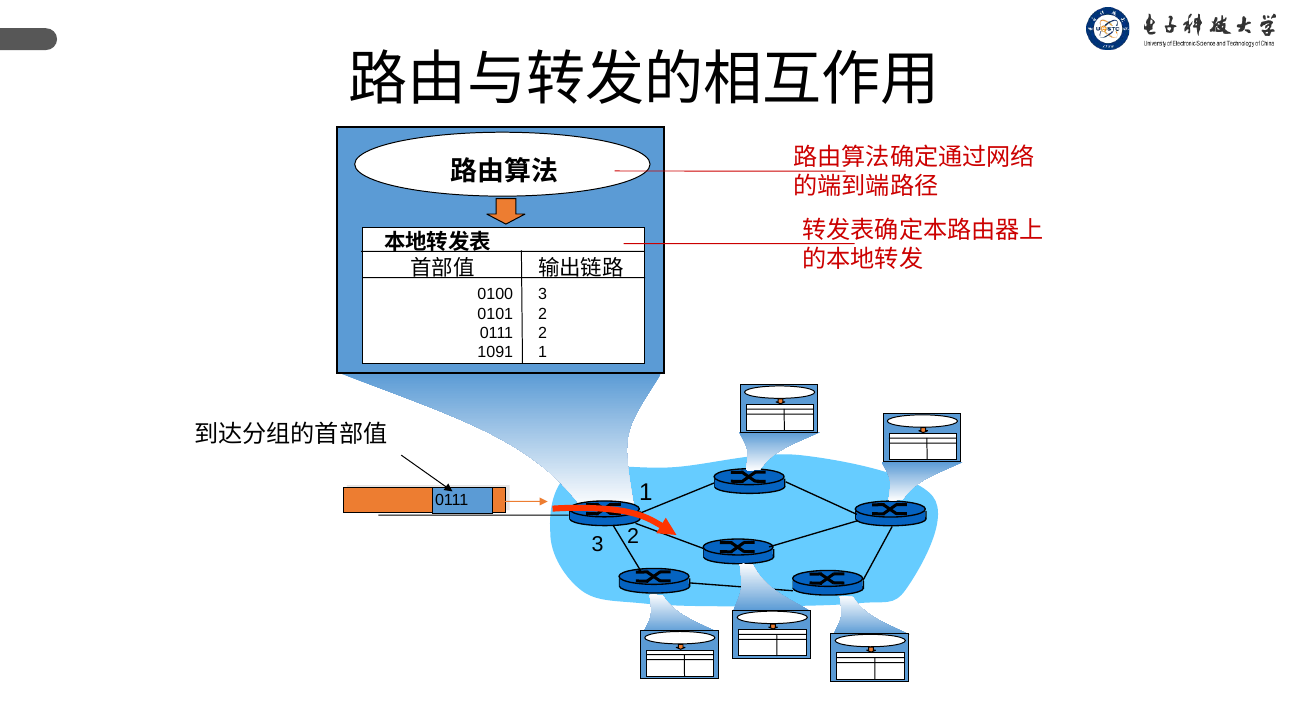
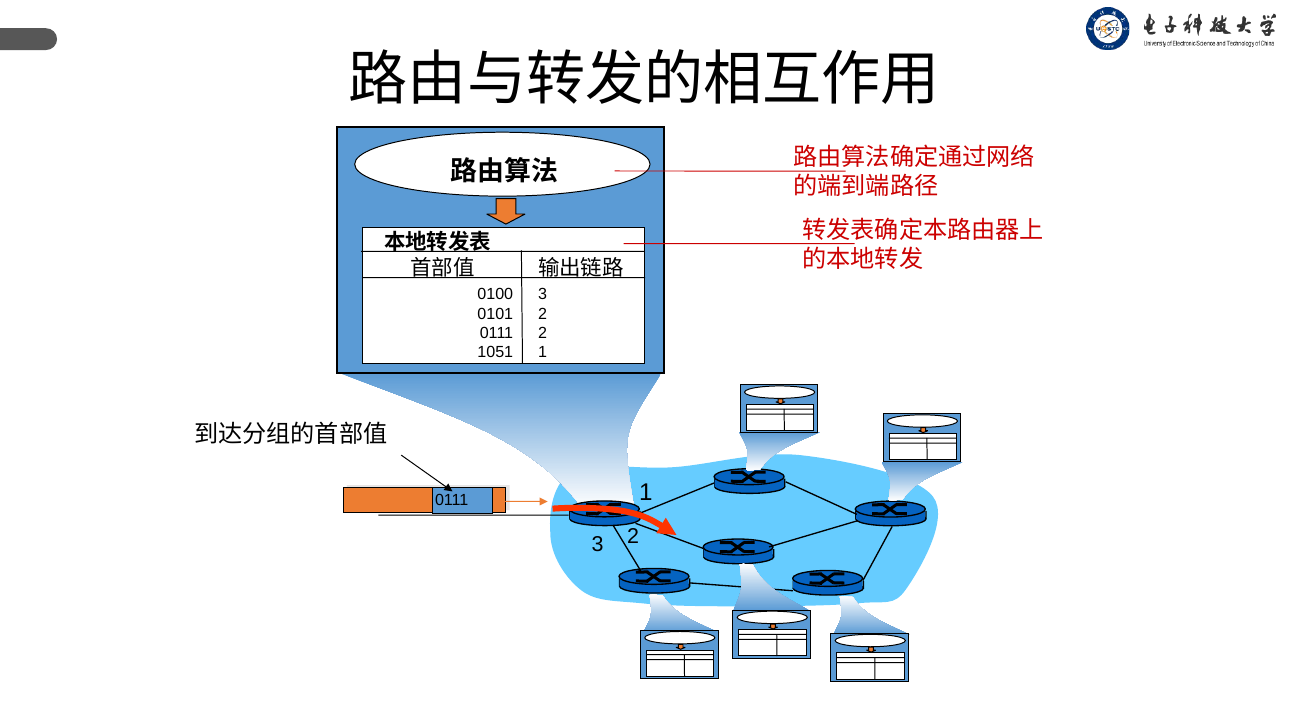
1091: 1091 -> 1051 (495, 353)
